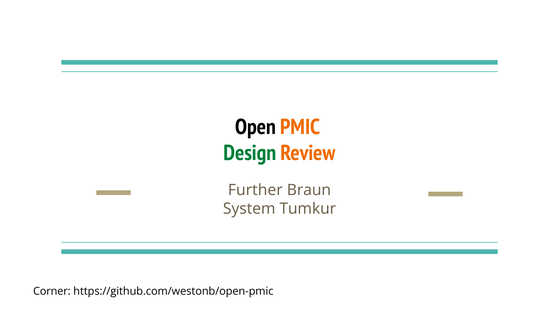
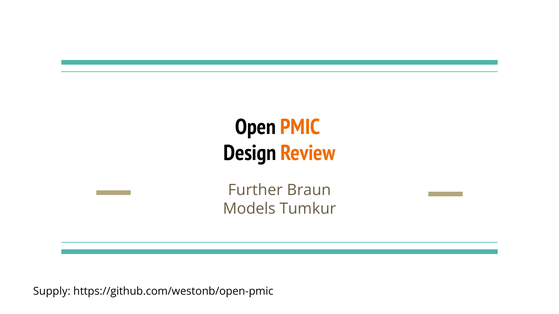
Design colour: green -> black (250, 153)
System: System -> Models (249, 209)
Corner: Corner -> Supply (52, 292)
